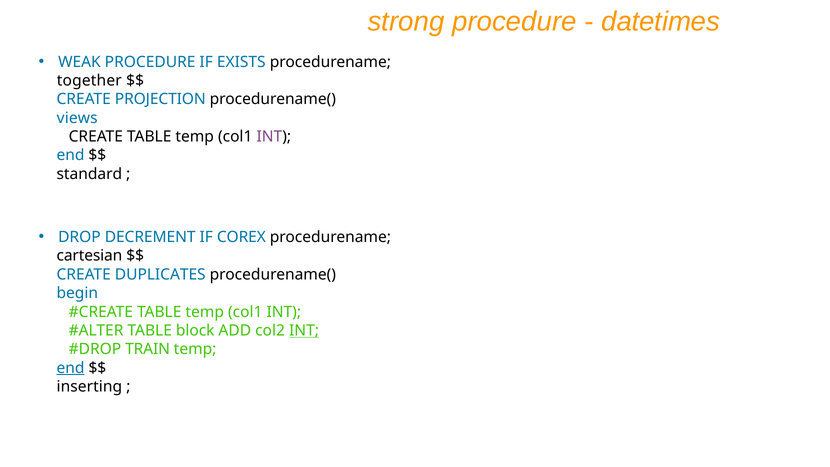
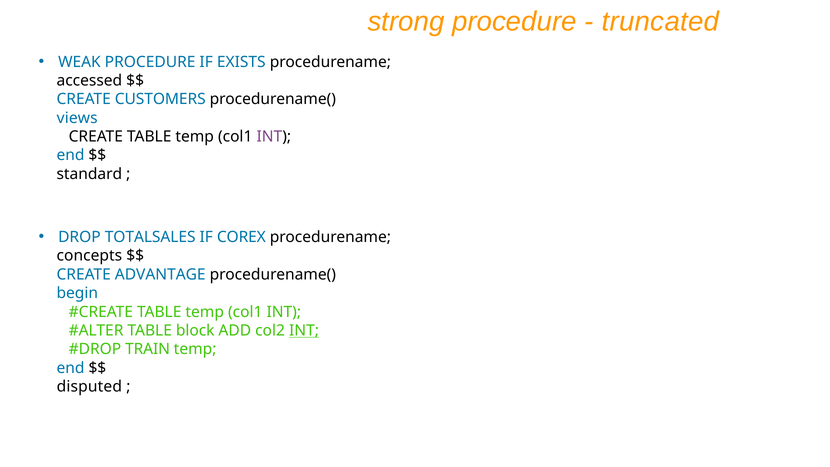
datetimes: datetimes -> truncated (660, 22)
together: together -> accessed (89, 81)
PROJECTION: PROJECTION -> CUSTOMERS (160, 99)
DECREMENT: DECREMENT -> TOTALSALES (150, 237)
cartesian: cartesian -> concepts (89, 256)
DUPLICATES: DUPLICATES -> ADVANTAGE (160, 274)
end underline: present -> none (71, 368)
inserting: inserting -> disputed (89, 386)
